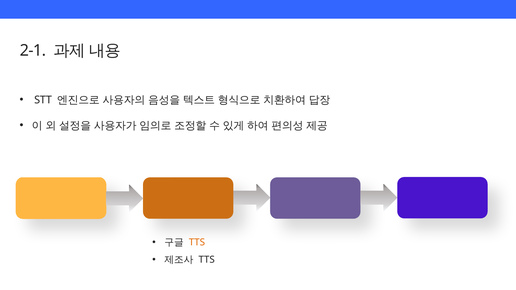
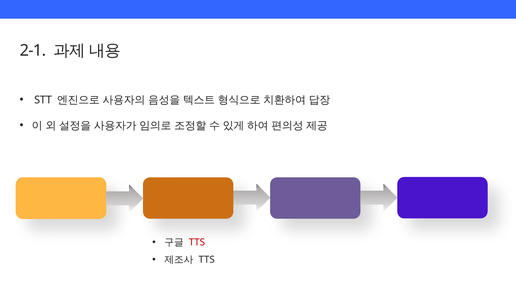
TTS colour: orange -> red (197, 243)
